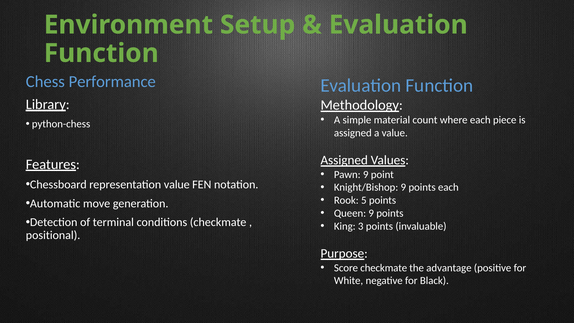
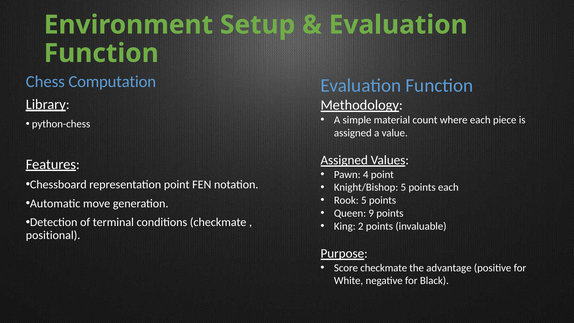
Performance: Performance -> Computation (112, 81)
Pawn 9: 9 -> 4 (366, 174)
representation value: value -> point (177, 184)
Knight/Bishop 9: 9 -> 5 (403, 187)
3: 3 -> 2 (361, 226)
